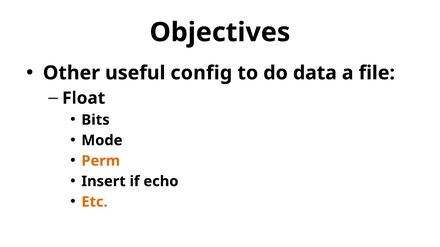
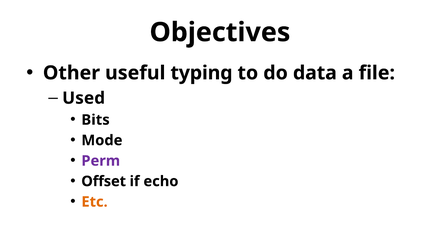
config: config -> typing (202, 73)
Float: Float -> Used (84, 98)
Perm colour: orange -> purple (101, 161)
Insert: Insert -> Offset (104, 182)
